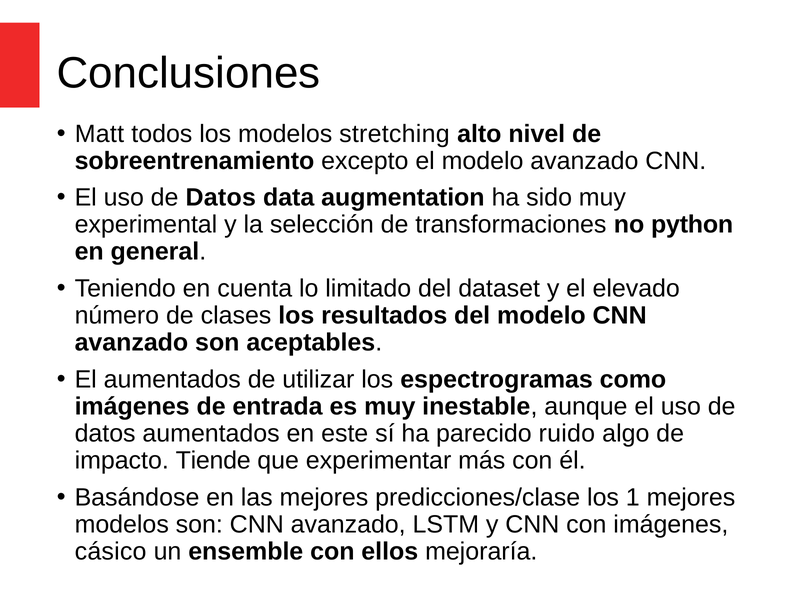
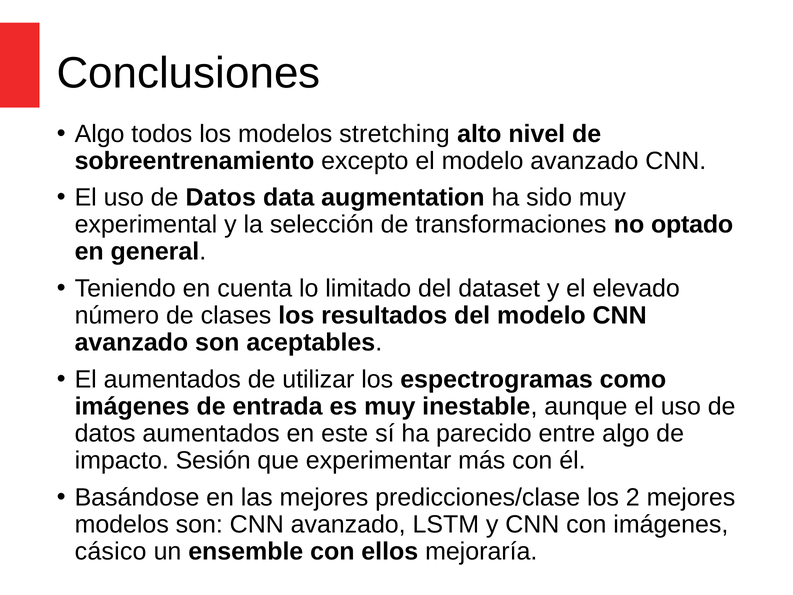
Matt: Matt -> Algo (100, 134)
python: python -> optado (692, 225)
ruido: ruido -> entre (567, 433)
Tiende: Tiende -> Sesión (213, 460)
1: 1 -> 2 (633, 497)
